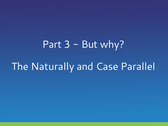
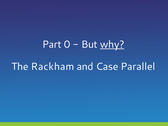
3: 3 -> 0 (67, 44)
why underline: none -> present (112, 44)
Naturally: Naturally -> Rackham (53, 67)
